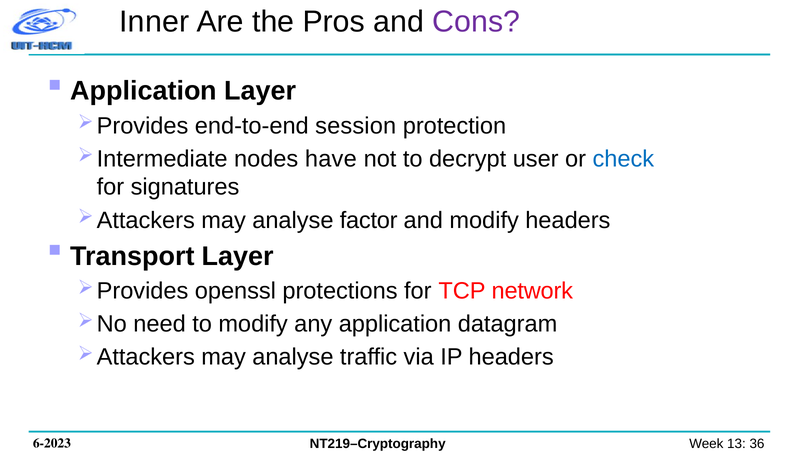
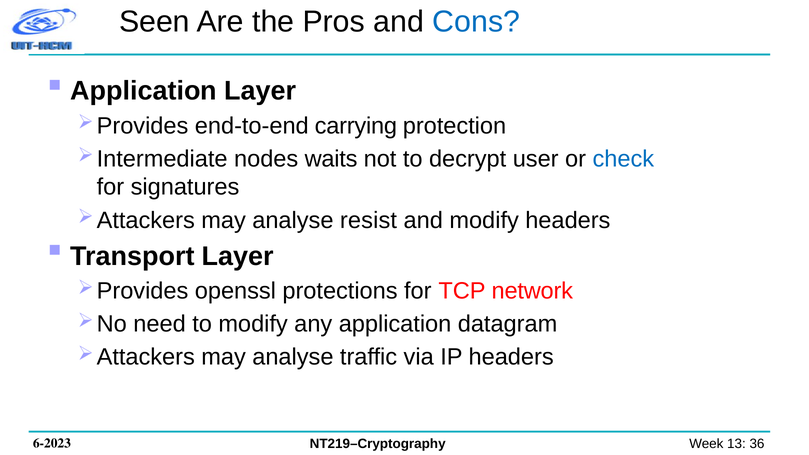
Inner: Inner -> Seen (154, 22)
Cons colour: purple -> blue (476, 22)
session: session -> carrying (356, 126)
have: have -> waits (331, 159)
factor: factor -> resist (369, 220)
